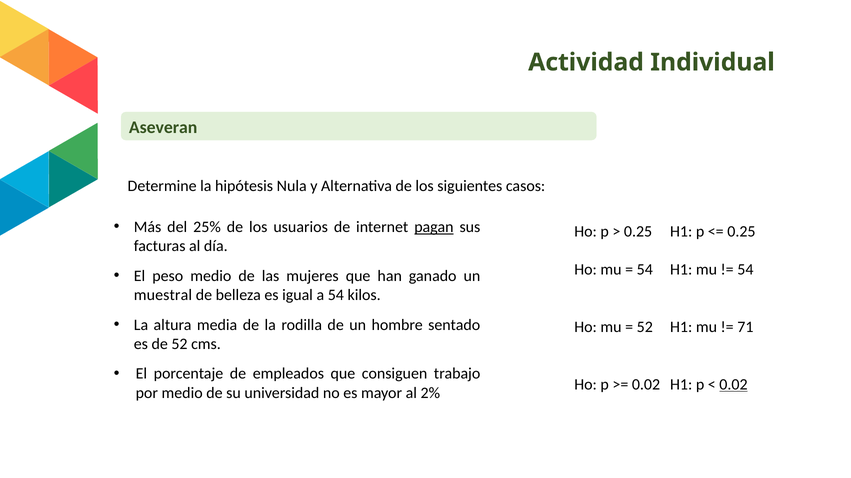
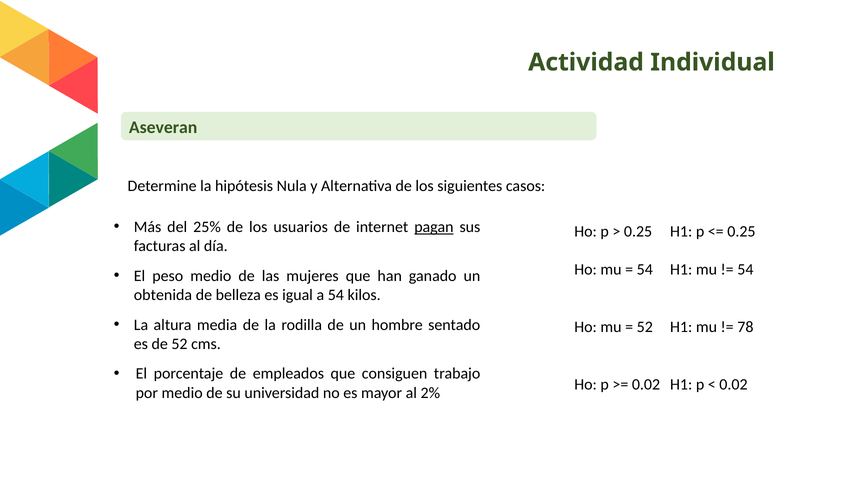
muestral: muestral -> obtenida (163, 295)
71: 71 -> 78 (745, 328)
0.02 underline: present -> none (733, 385)
